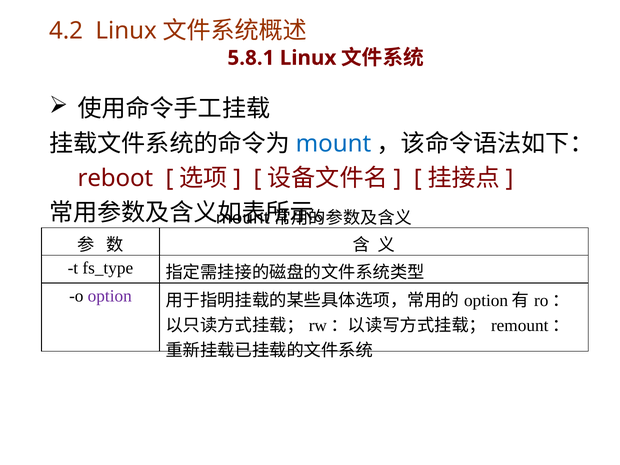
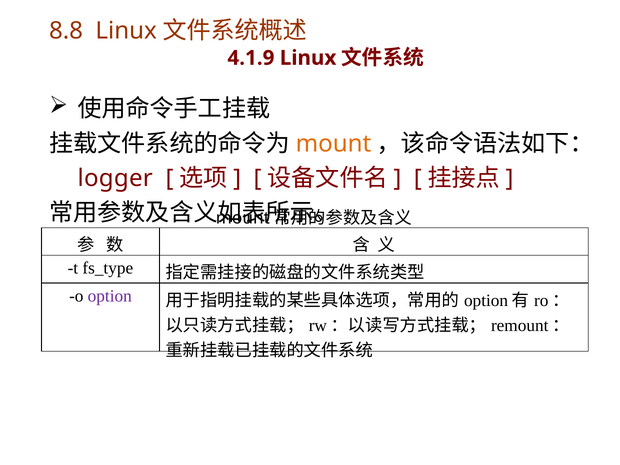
4.2: 4.2 -> 8.8 (66, 31)
5.8.1: 5.8.1 -> 4.1.9 (251, 58)
mount colour: blue -> orange (333, 144)
reboot: reboot -> logger (115, 178)
